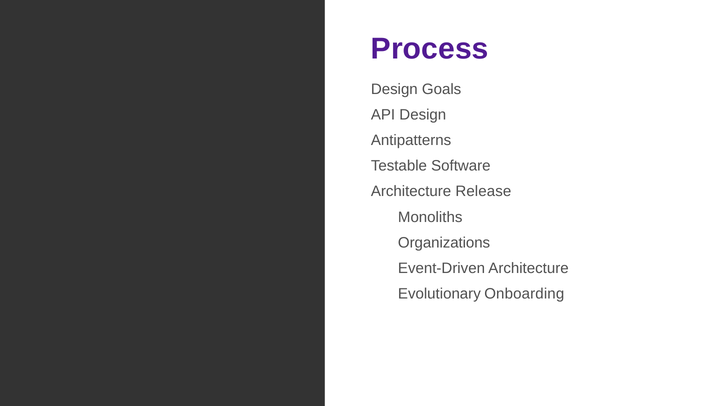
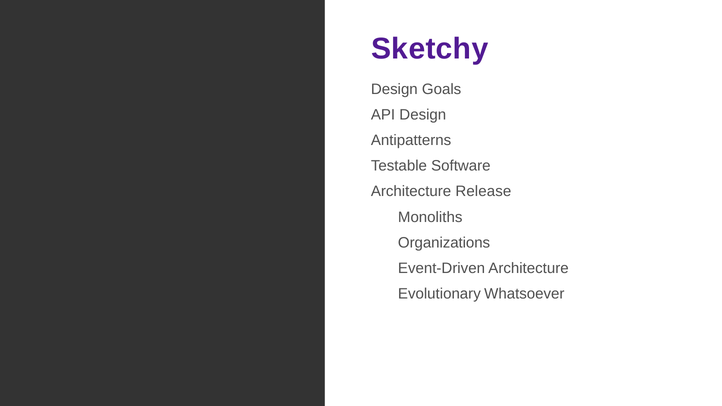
Process: Process -> Sketchy (430, 49)
Onboarding: Onboarding -> Whatsoever (524, 294)
